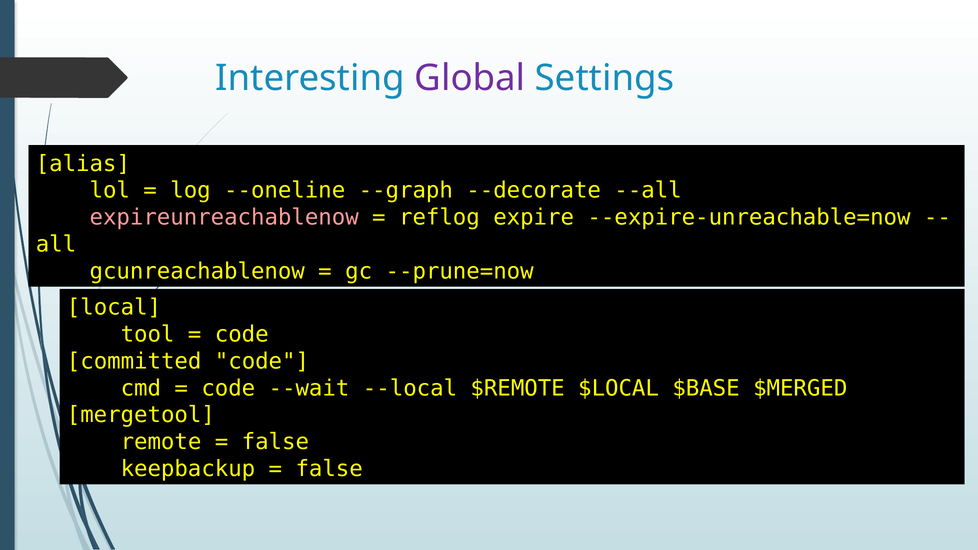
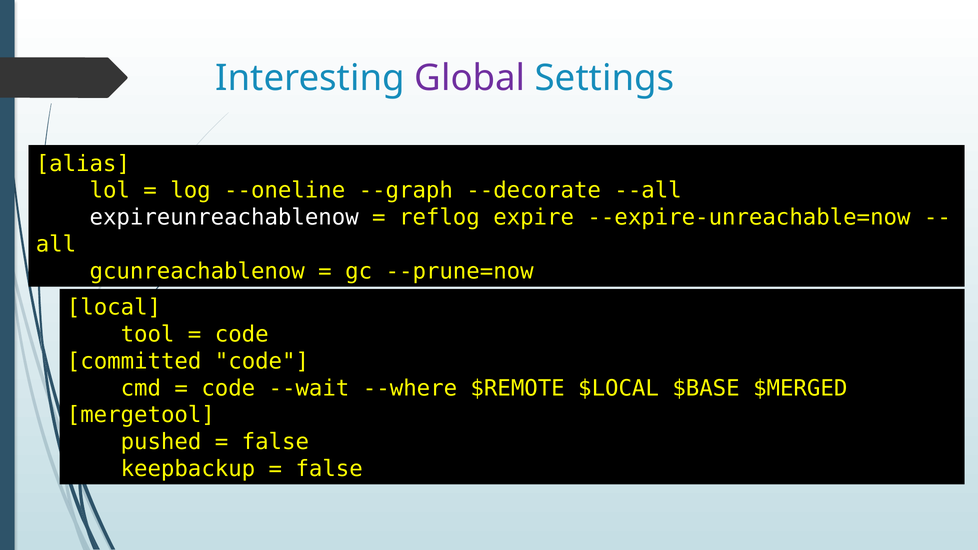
expireunreachablenow colour: pink -> white (224, 217)
--local: --local -> --where (410, 388)
remote: remote -> pushed (161, 442)
